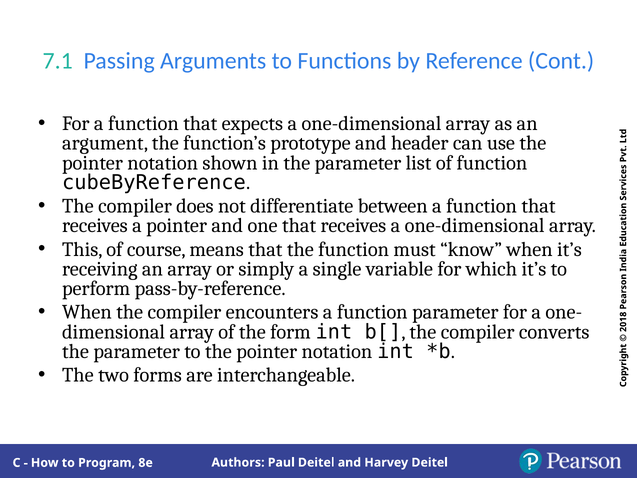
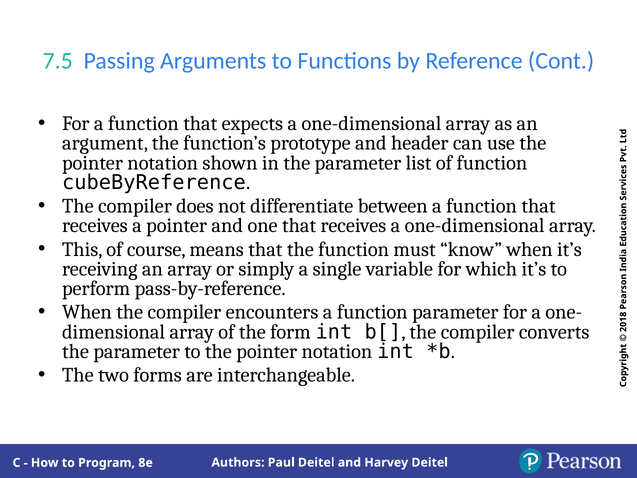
7.1: 7.1 -> 7.5 (58, 61)
